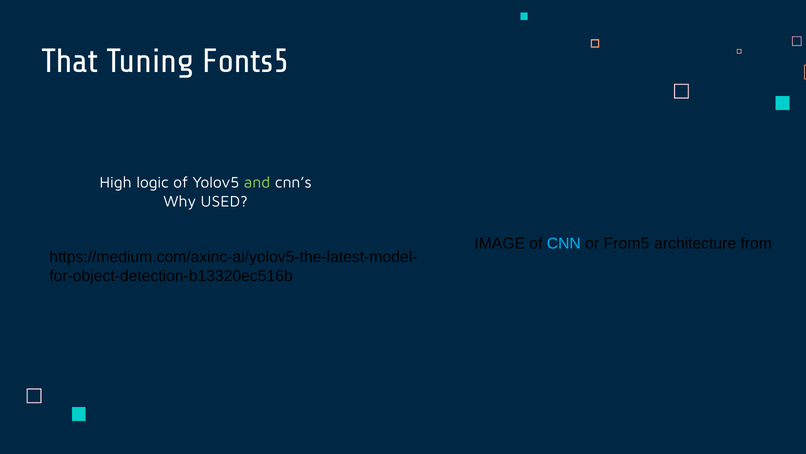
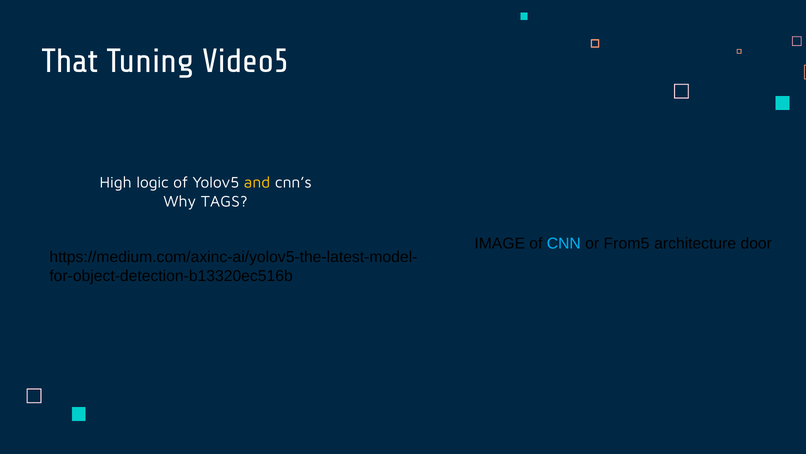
Fonts5: Fonts5 -> Video5 (246, 61)
and colour: light green -> yellow (257, 182)
USED: USED -> TAGS (224, 201)
from: from -> door (756, 243)
